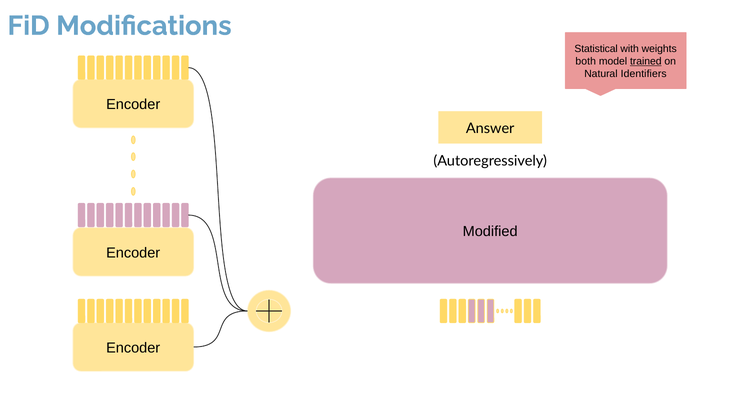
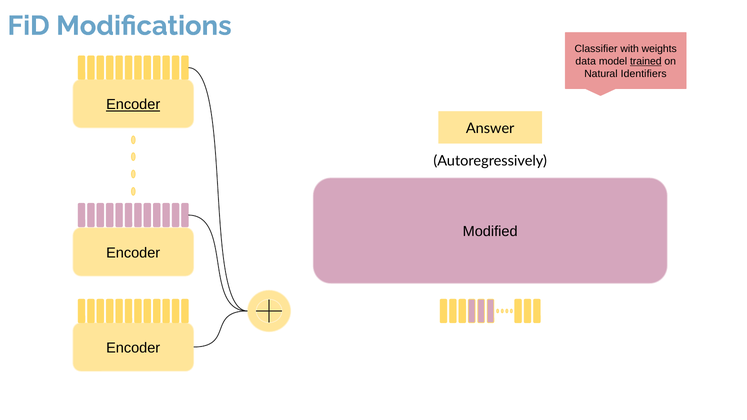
Statistical: Statistical -> Classifier (596, 49)
both: both -> data (586, 61)
Encoder underline: none -> present (133, 105)
